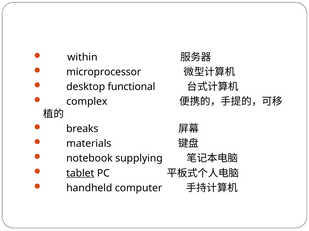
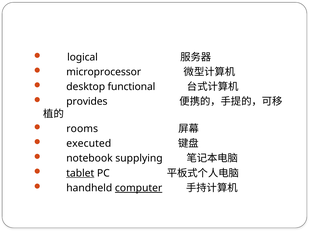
within: within -> logical (82, 57)
complex: complex -> provides (87, 102)
breaks: breaks -> rooms (82, 129)
materials: materials -> executed (89, 144)
computer underline: none -> present (139, 189)
